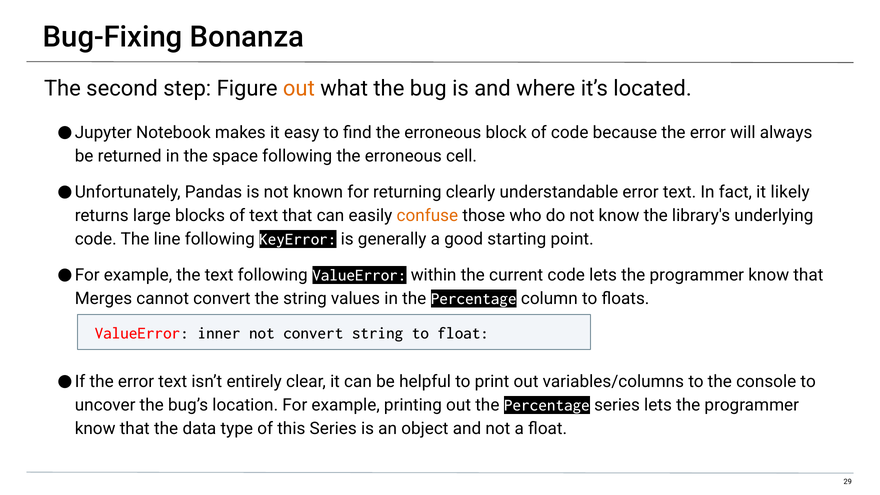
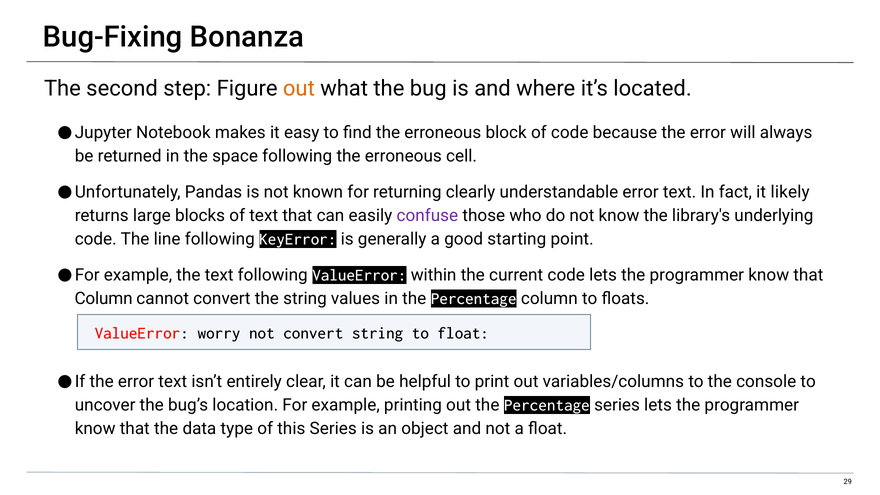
confuse colour: orange -> purple (427, 215)
Merges: Merges -> Column (104, 298)
inner: inner -> worry (219, 333)
